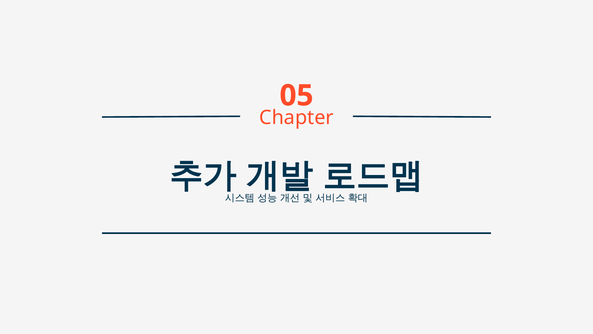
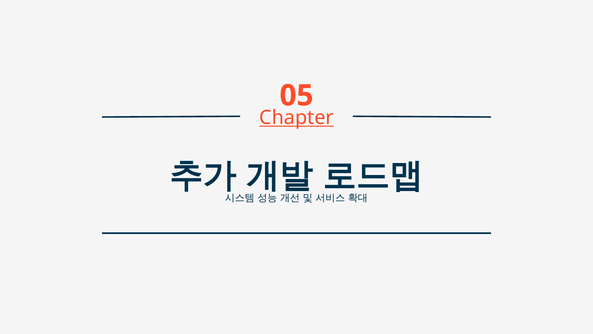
Chapter underline: none -> present (296, 118)
